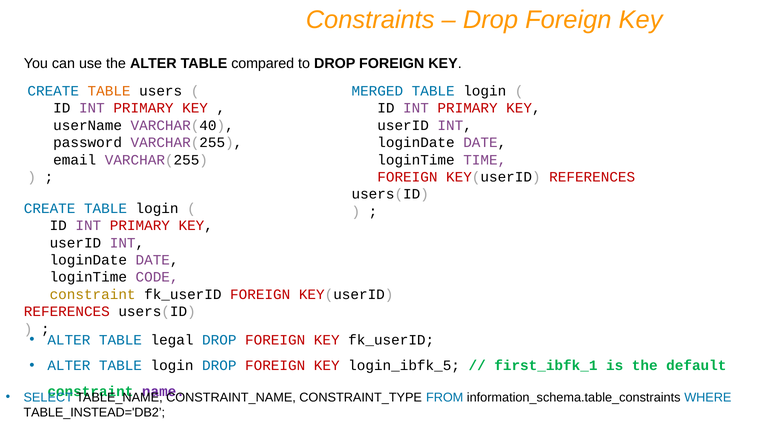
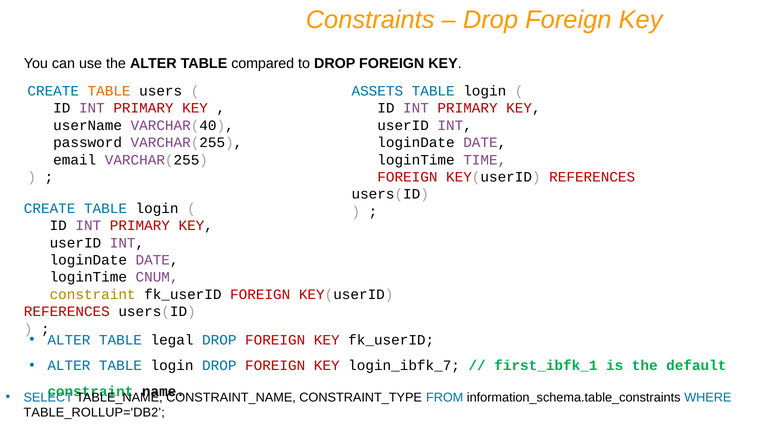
MERGED: MERGED -> ASSETS (377, 91)
CODE: CODE -> CNUM (157, 277)
login_ibfk_5: login_ibfk_5 -> login_ibfk_7 (404, 365)
name colour: purple -> black (163, 391)
TABLE_INSTEAD='DB2: TABLE_INSTEAD='DB2 -> TABLE_ROLLUP='DB2 (94, 412)
